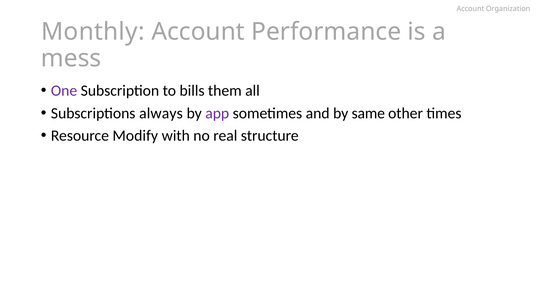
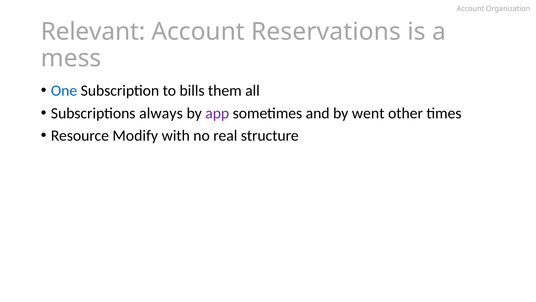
Monthly: Monthly -> Relevant (93, 32)
Performance: Performance -> Reservations (326, 32)
One colour: purple -> blue (64, 91)
same: same -> went (368, 113)
